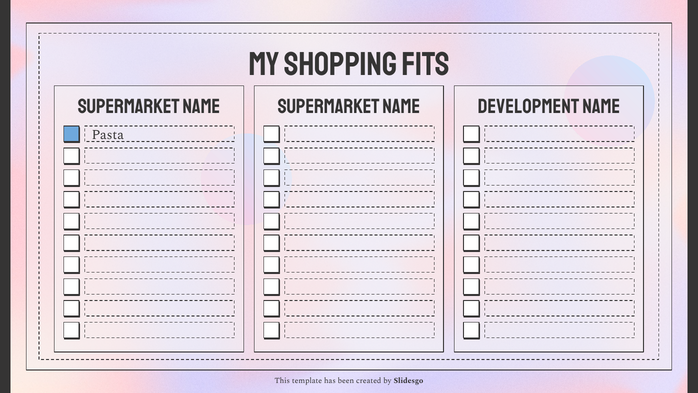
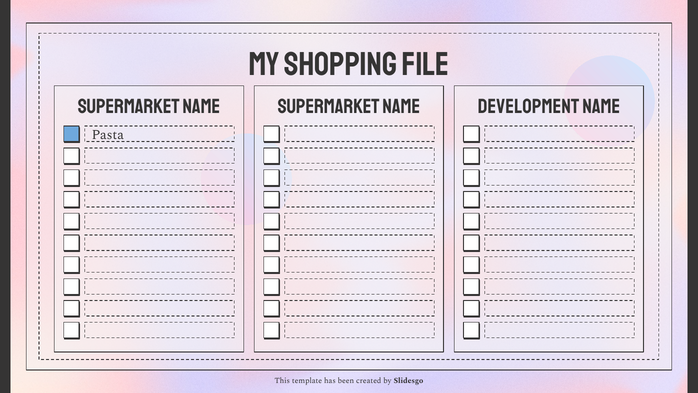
fits: fits -> file (426, 64)
